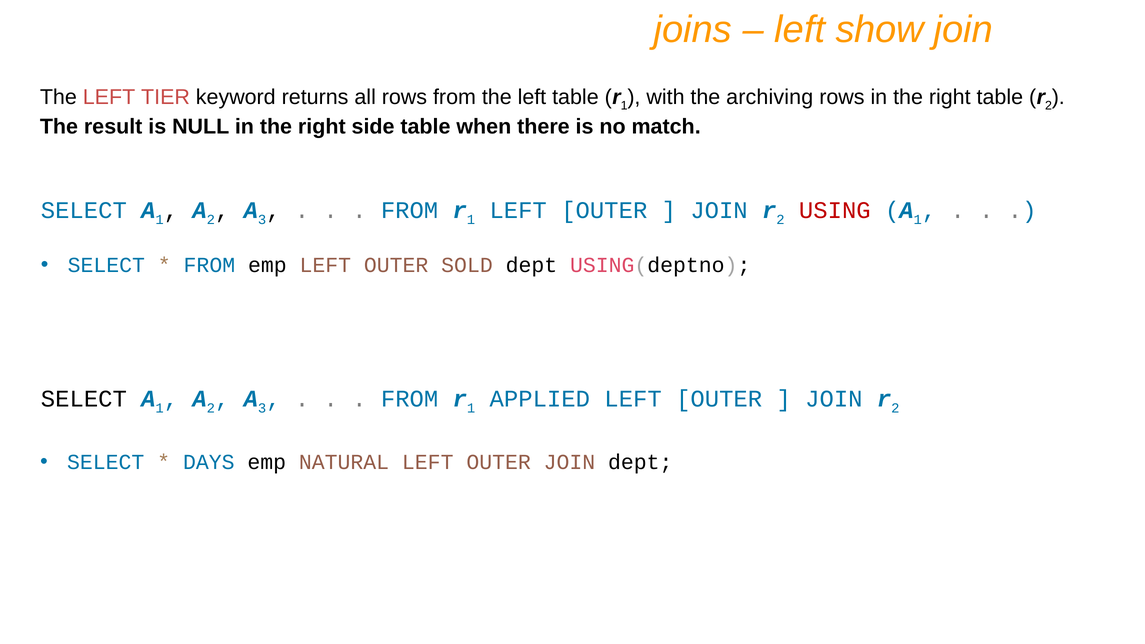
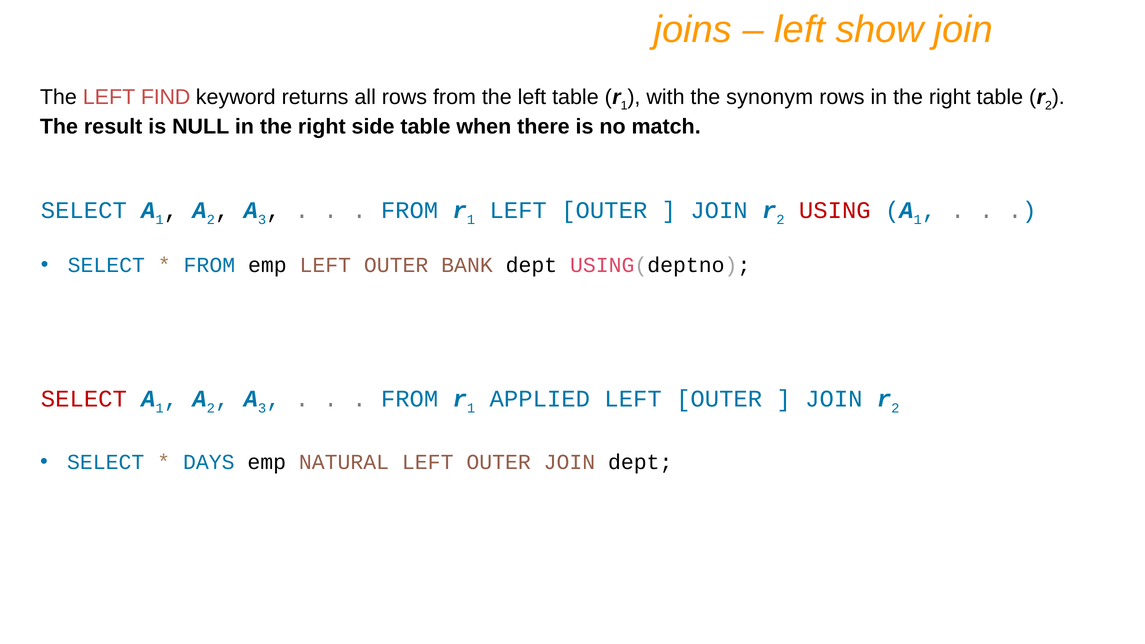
TIER: TIER -> FIND (166, 97)
archiving: archiving -> synonym (770, 97)
SOLD: SOLD -> BANK (467, 265)
SELECT colour: black -> red (84, 399)
